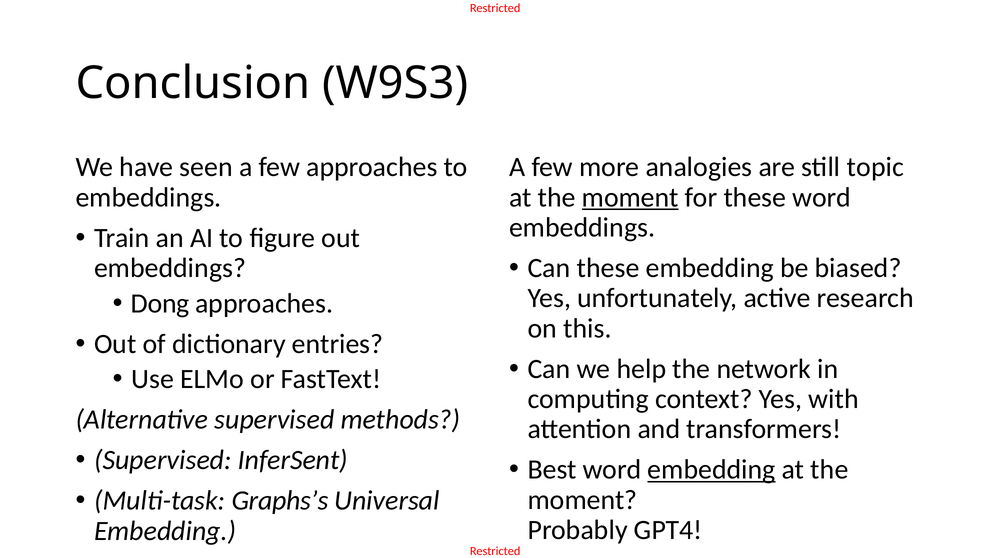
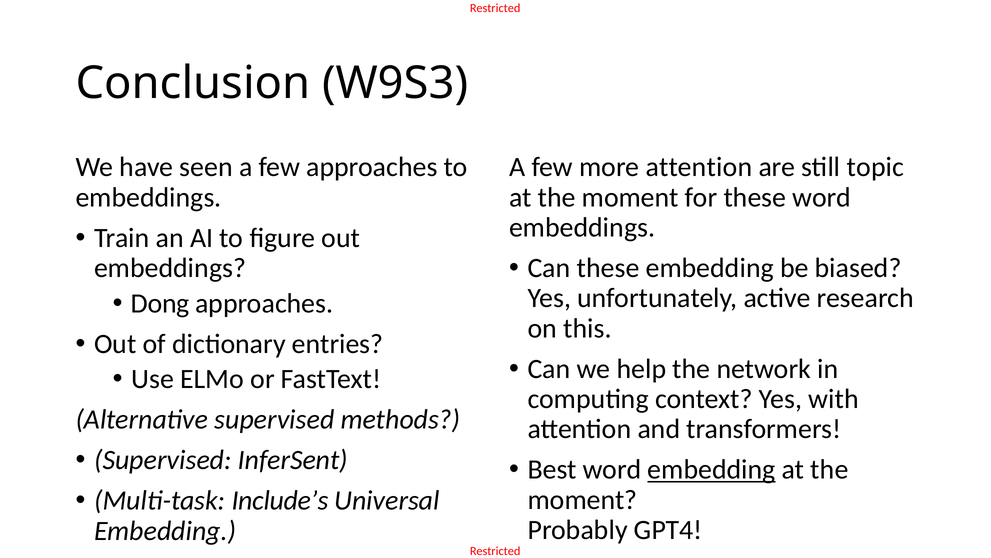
more analogies: analogies -> attention (699, 167)
moment underline: present -> none (630, 197)
Graphs’s: Graphs’s -> Include’s (280, 500)
